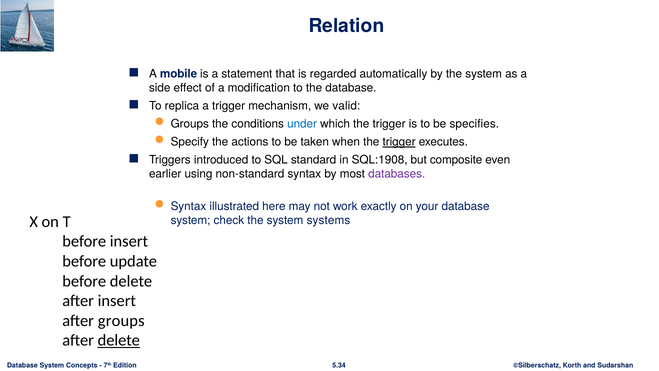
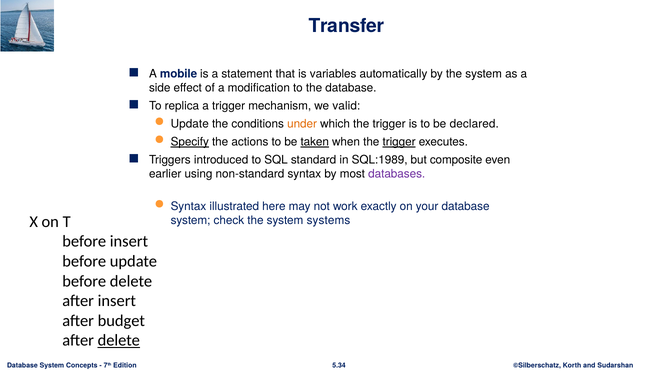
Relation: Relation -> Transfer (346, 26)
regarded: regarded -> variables (333, 74)
Groups: Groups -> Update (190, 124)
under colour: blue -> orange (302, 124)
specifies: specifies -> declared (474, 124)
Specify underline: none -> present (190, 142)
taken underline: none -> present (315, 142)
SQL:1908: SQL:1908 -> SQL:1989 (380, 160)
after groups: groups -> budget (121, 320)
